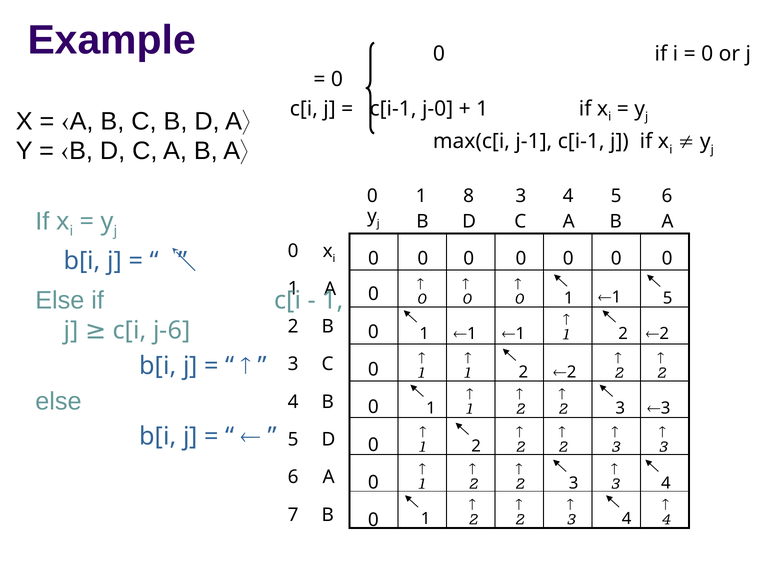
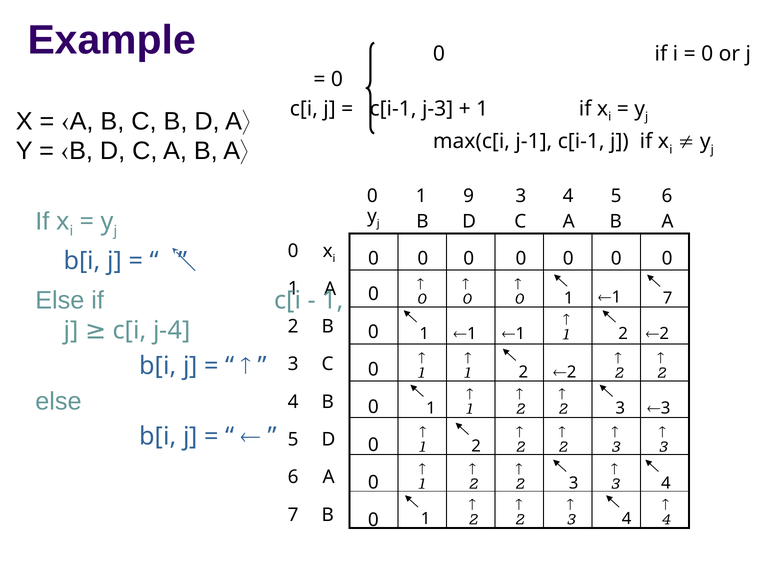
j-0: j-0 -> j-3 (438, 109)
8: 8 -> 9 (469, 196)
1 5: 5 -> 7 (668, 298)
j-6: j-6 -> j-4 (172, 330)
